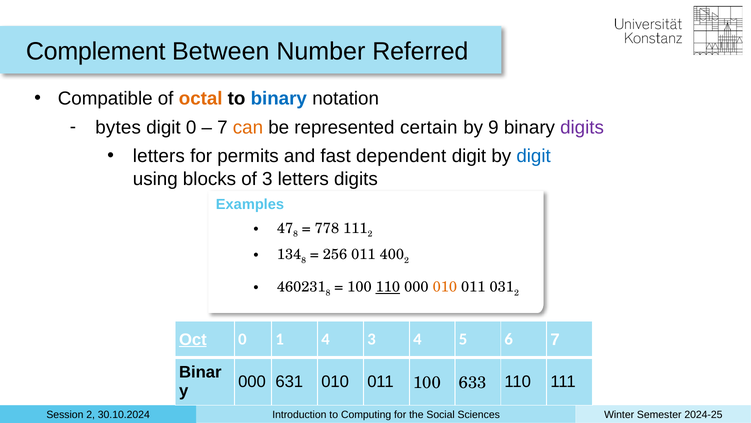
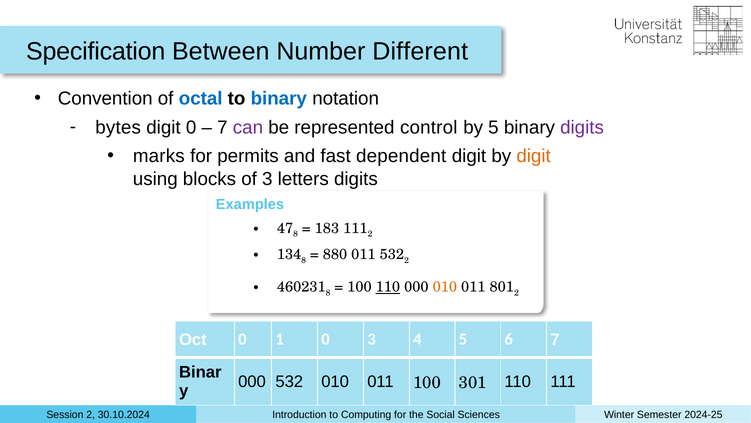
Complement: Complement -> Specification (96, 51)
Referred: Referred -> Different (420, 51)
Compatible: Compatible -> Convention (105, 98)
octal colour: orange -> blue (201, 98)
can colour: orange -> purple (248, 127)
certain: certain -> control (429, 127)
by 9: 9 -> 5 (493, 127)
letters: letters -> marks (159, 156)
digit colour: blue -> orange (534, 156)
778: 778 -> 183 (327, 228)
256: 256 -> 880 (335, 254)
011 400: 400 -> 532 (392, 254)
031: 031 -> 801 (502, 287)
Oct underline: present -> none (193, 339)
1 4: 4 -> 0 (326, 339)
000 631: 631 -> 532 (289, 381)
633: 633 -> 301 (473, 382)
